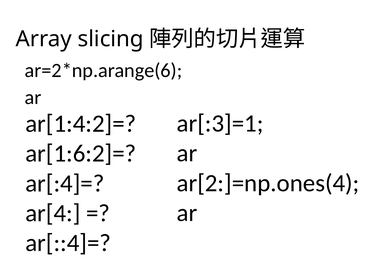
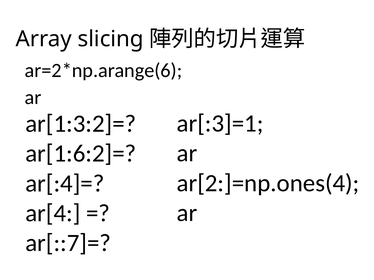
ar[1:4:2]=: ar[1:4:2]= -> ar[1:3:2]= (81, 124)
ar[::4]=: ar[::4]= -> ar[::7]= (68, 243)
